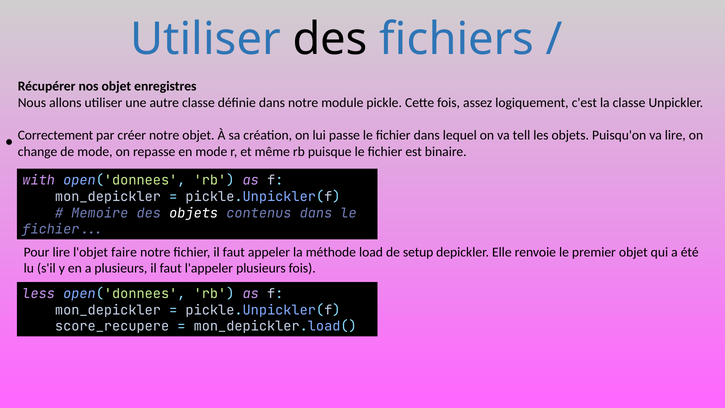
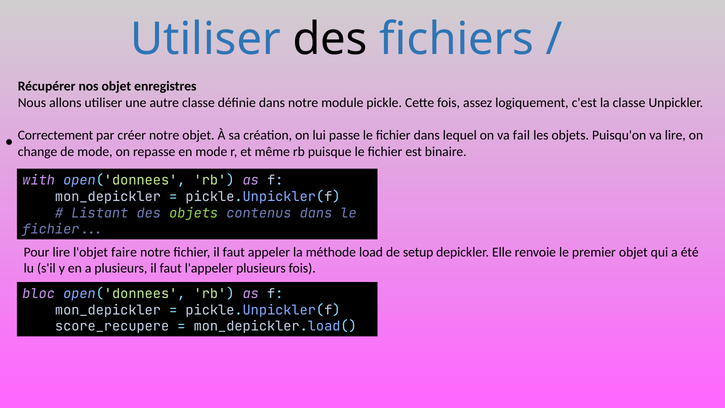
tell: tell -> fail (521, 135)
Memoire: Memoire -> Listant (100, 213)
objets colour: white -> light green (194, 213)
less: less -> bloc (39, 294)
